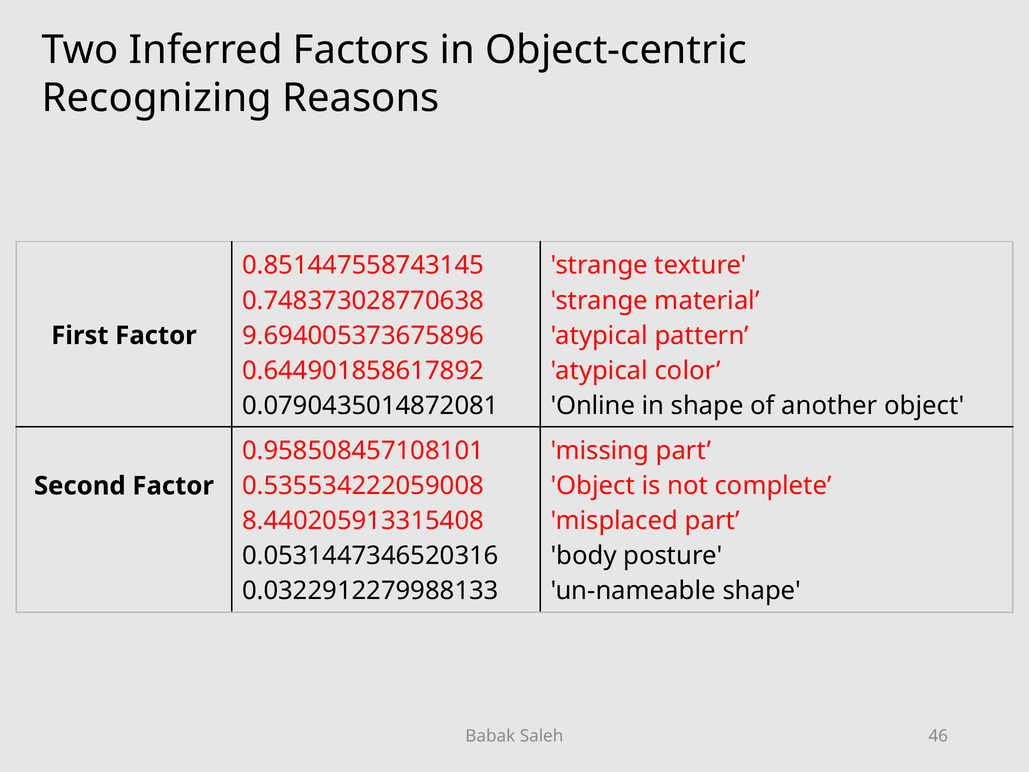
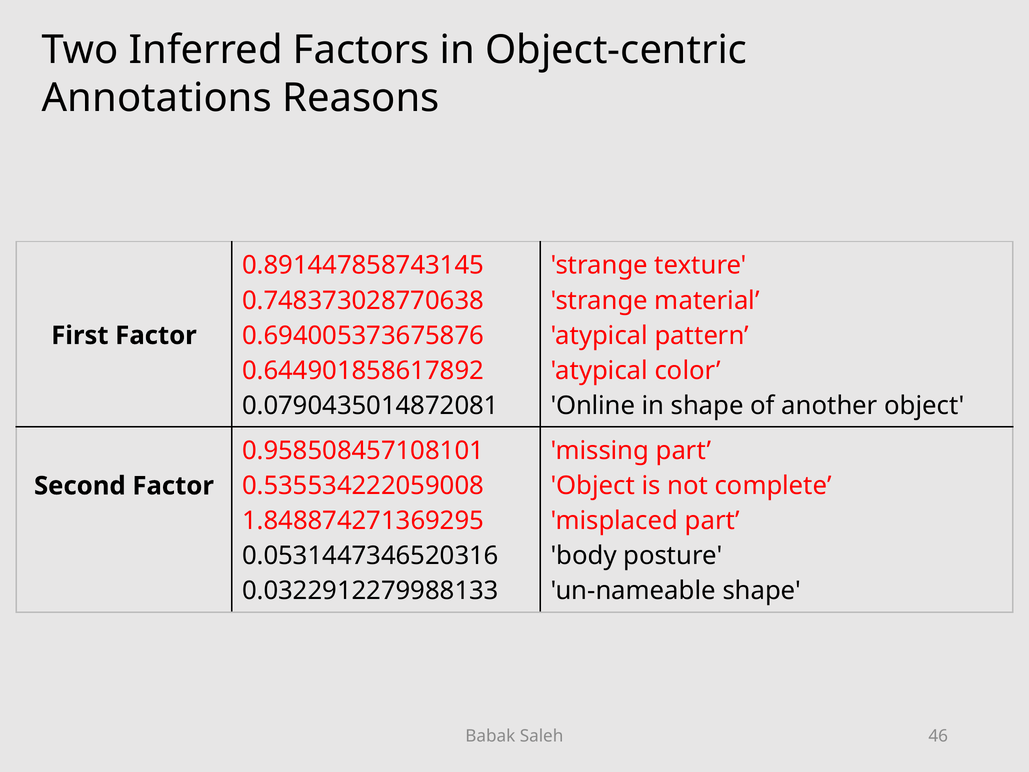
Recognizing: Recognizing -> Annotations (157, 98)
0.851447558743145: 0.851447558743145 -> 0.891447858743145 (363, 265)
9.694005373675896: 9.694005373675896 -> 0.694005373675876 (363, 335)
8.440205913315408: 8.440205913315408 -> 1.848874271369295 (363, 521)
